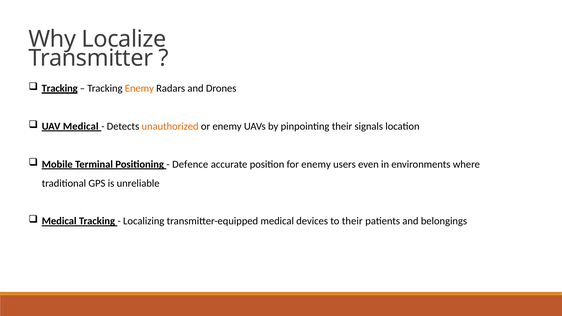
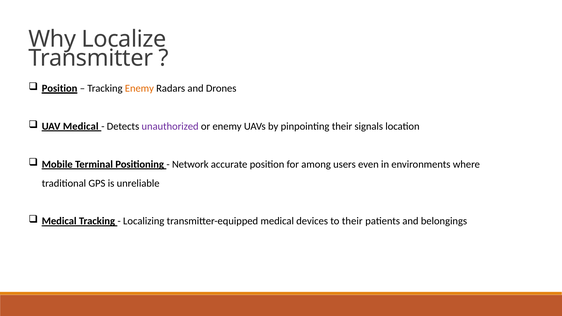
Tracking: Tracking -> Position (60, 88)
unauthorized colour: orange -> purple (170, 126)
Defence: Defence -> Network (190, 164)
for enemy: enemy -> among (316, 164)
